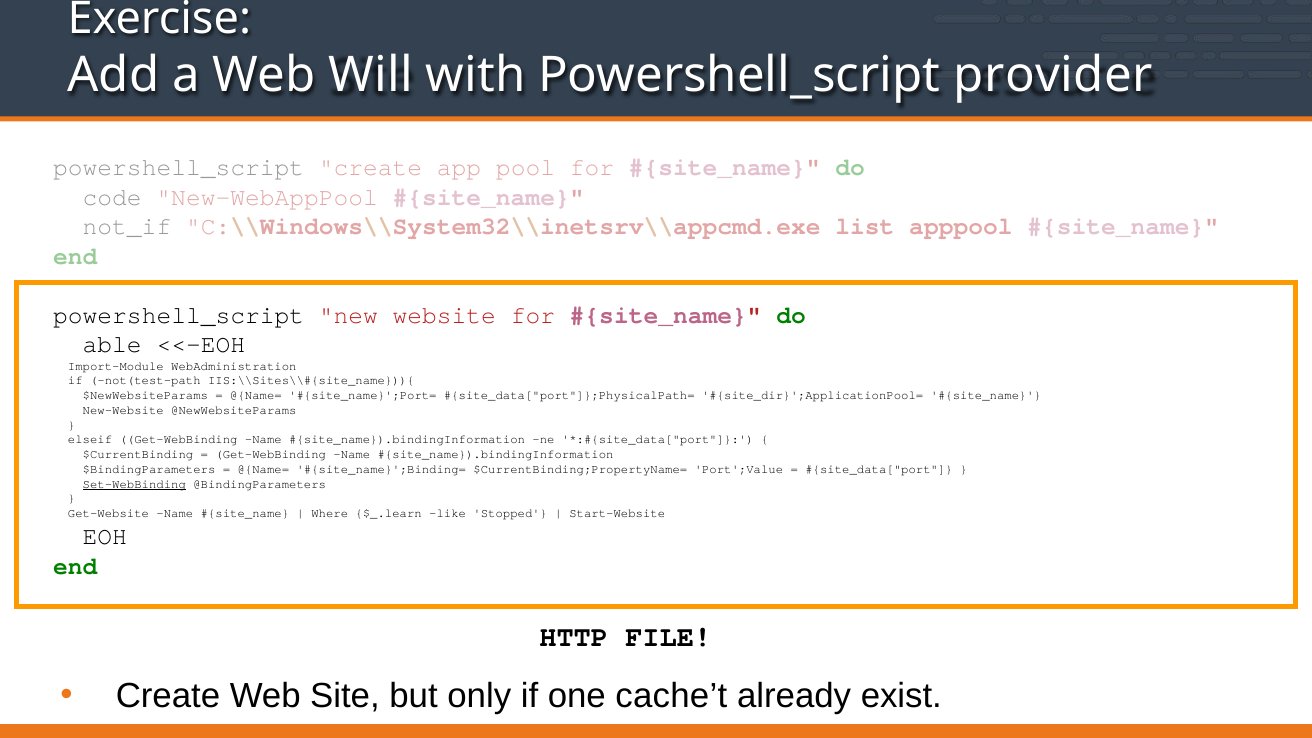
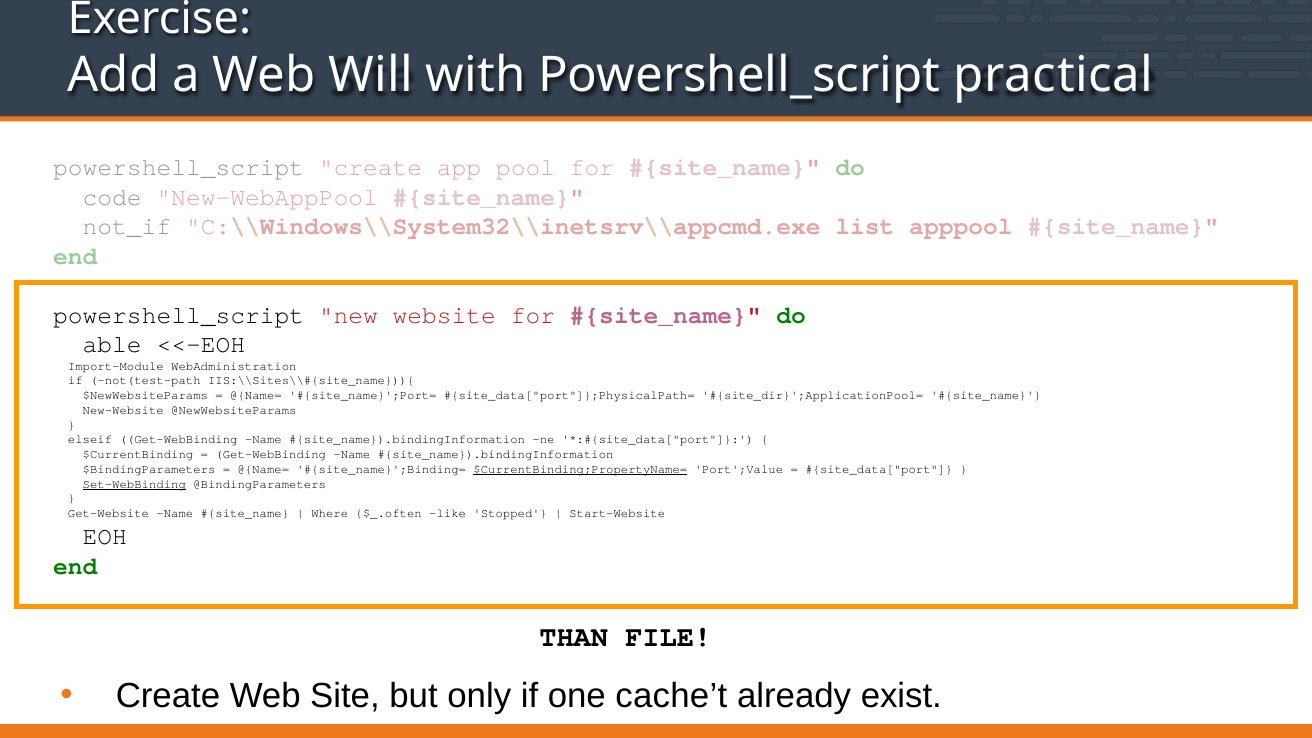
provider: provider -> practical (1053, 75)
$CurrentBinding;PropertyName= underline: none -> present (580, 469)
$_.learn: $_.learn -> $_.often (389, 514)
HTTP: HTTP -> THAN (574, 637)
